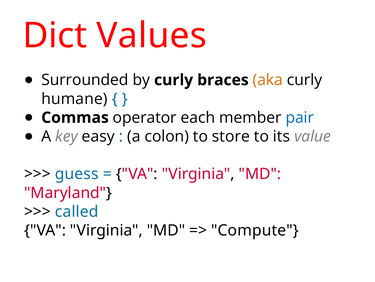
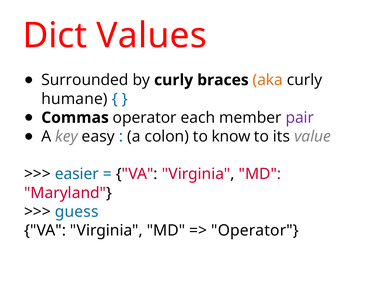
pair colour: blue -> purple (300, 117)
store: store -> know (231, 136)
guess: guess -> easier (77, 174)
called: called -> guess (77, 211)
Compute: Compute -> Operator (255, 230)
